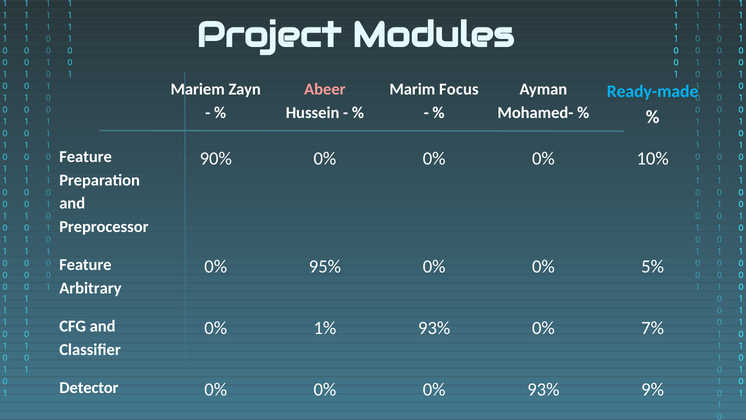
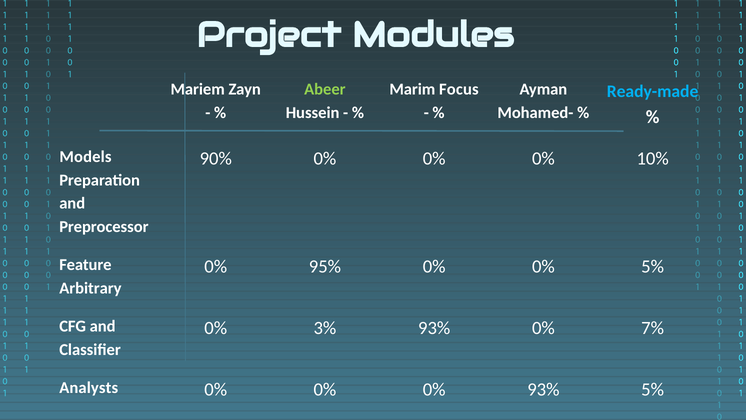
Abeer colour: pink -> light green (325, 89)
Feature: Feature -> Models (85, 157)
1%: 1% -> 3% (325, 328)
Detector: Detector -> Analysts (89, 388)
93% 9%: 9% -> 5% (653, 389)
